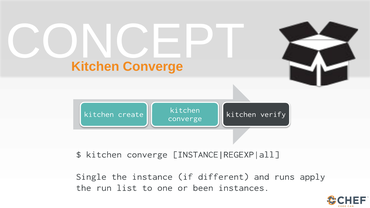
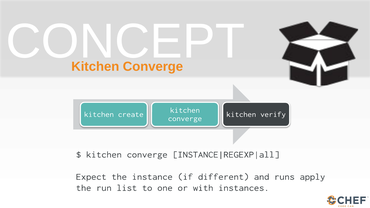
Single: Single -> Expect (91, 177)
been: been -> with (203, 188)
